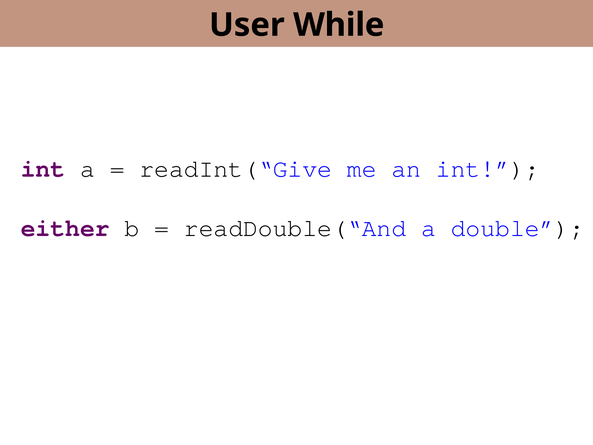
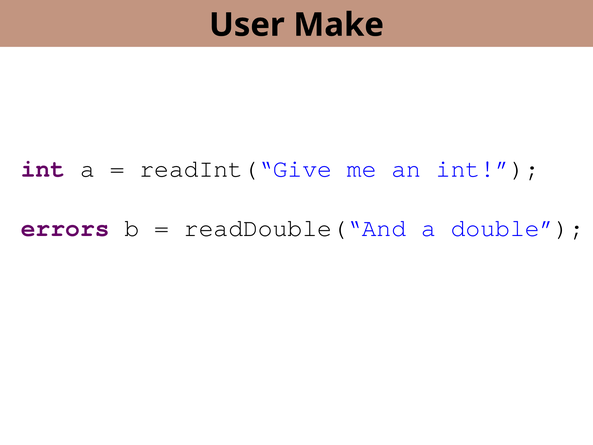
While: While -> Make (339, 25)
either: either -> errors (65, 228)
